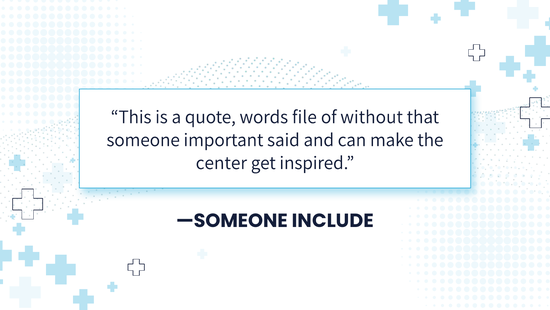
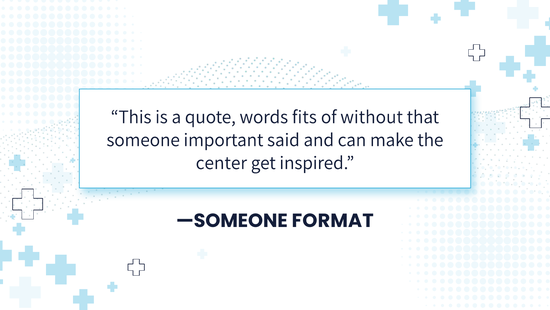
file: file -> fits (304, 117)
INCLUDE: INCLUDE -> FORMAT (333, 221)
